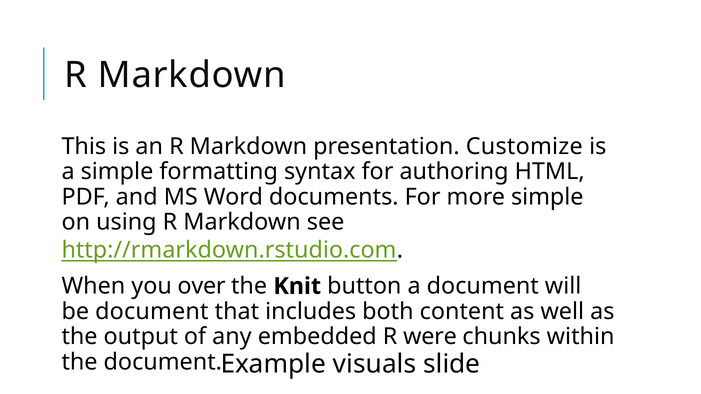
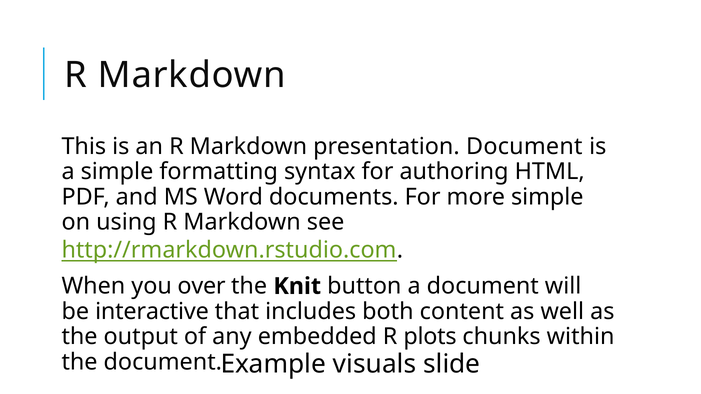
presentation Customize: Customize -> Document (524, 147)
be document: document -> interactive (152, 312)
were: were -> plots (430, 337)
